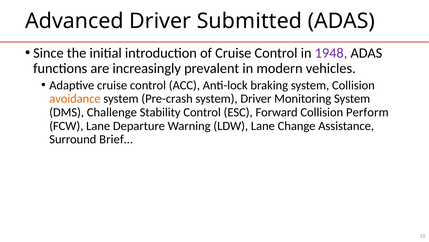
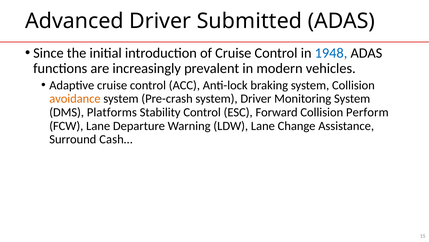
1948 colour: purple -> blue (331, 53)
Challenge: Challenge -> Platforms (112, 112)
Brief…: Brief… -> Cash… (116, 139)
